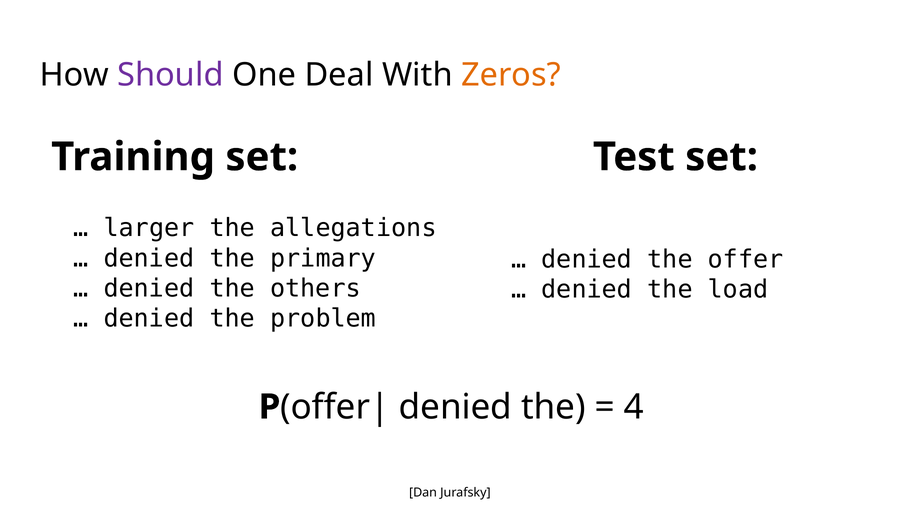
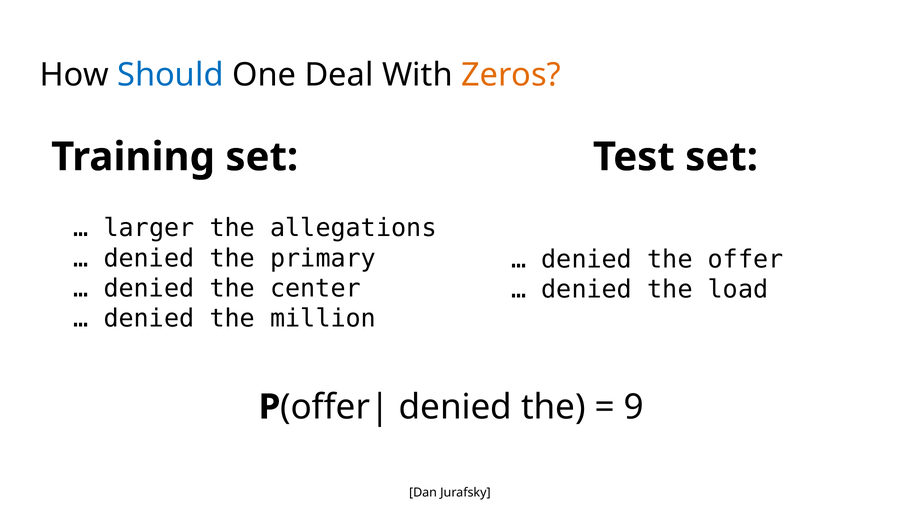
Should colour: purple -> blue (170, 75)
others: others -> center (315, 288)
problem: problem -> million (323, 318)
4: 4 -> 9 (634, 407)
